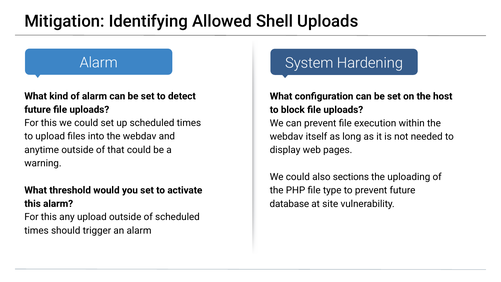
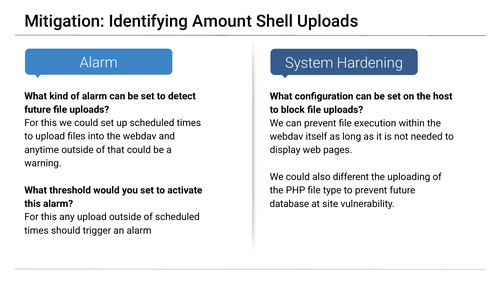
Allowed: Allowed -> Amount (222, 21)
sections: sections -> different (351, 177)
